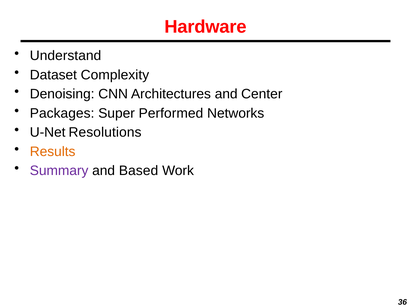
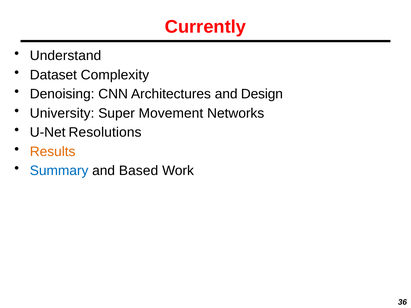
Hardware: Hardware -> Currently (205, 27)
Center: Center -> Design (262, 94)
Packages: Packages -> University (62, 113)
Performed: Performed -> Movement (171, 113)
Summary colour: purple -> blue (59, 171)
